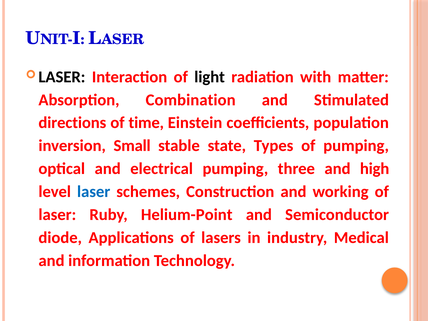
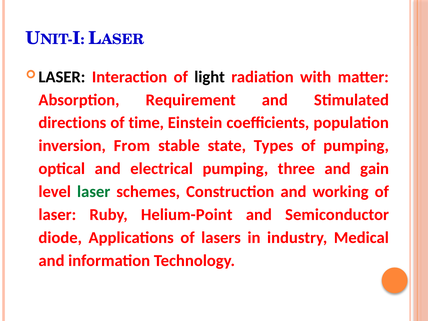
Combination: Combination -> Requirement (191, 100)
Small: Small -> From (132, 146)
high: high -> gain (375, 169)
laser colour: blue -> green (94, 192)
